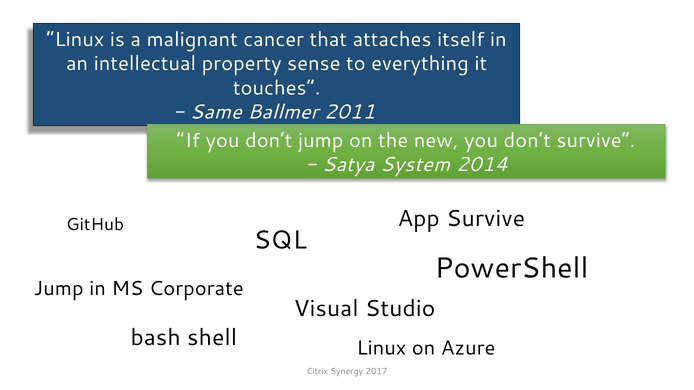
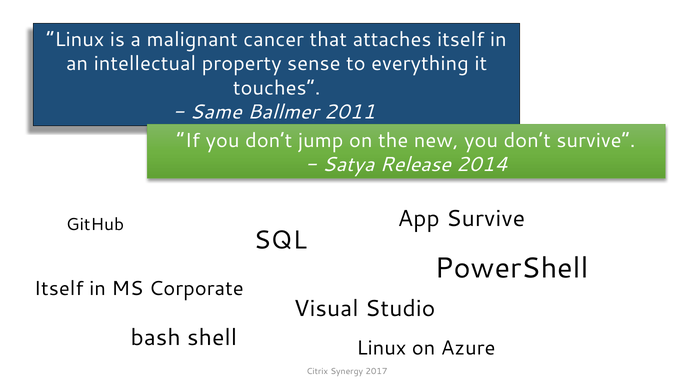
System: System -> Release (415, 165)
Jump: Jump -> Itself (59, 289)
